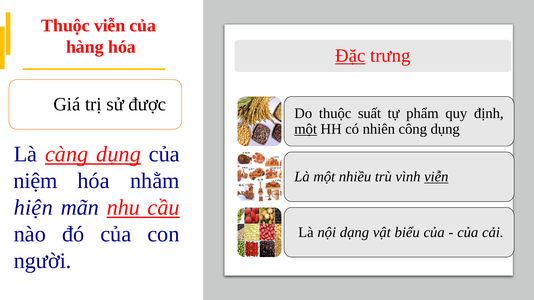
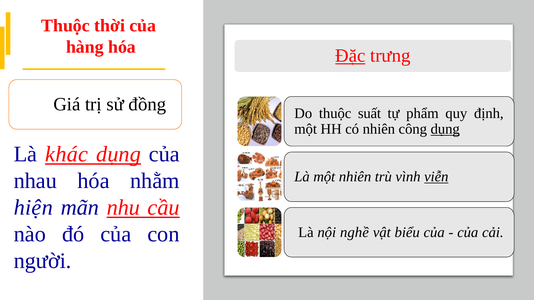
Thuộc viễn: viễn -> thời (110, 26)
được: được -> đồng (147, 104)
một underline: present -> none (306, 129)
dụng underline: none -> present (445, 129)
càng: càng -> khác (67, 154)
một nhiều: nhiều -> nhiên (355, 177)
niệm: niệm -> nhau (35, 181)
dạng: dạng -> nghề (354, 232)
